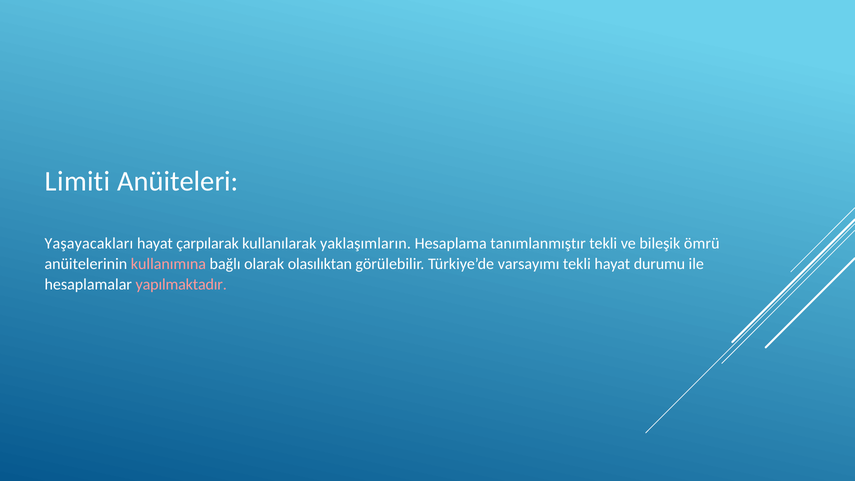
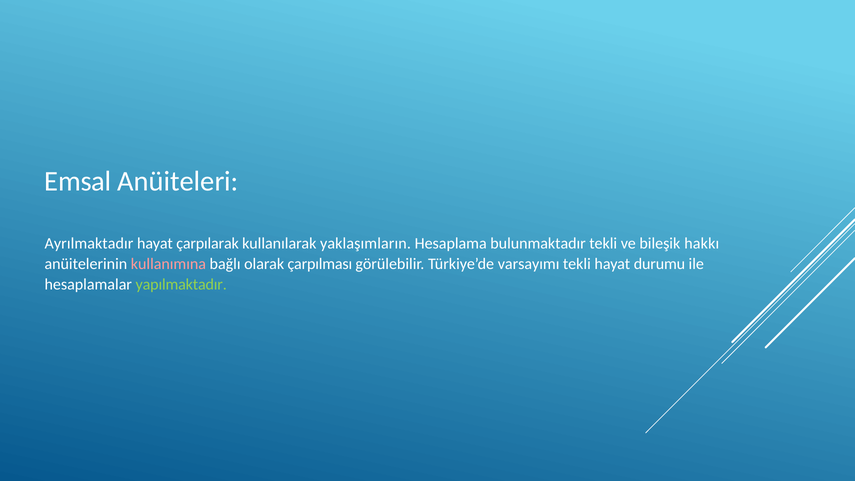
Limiti: Limiti -> Emsal (78, 181)
Yaşayacakları: Yaşayacakları -> Ayrılmaktadır (89, 243)
tanımlanmıştır: tanımlanmıştır -> bulunmaktadır (538, 243)
ömrü: ömrü -> hakkı (702, 243)
olasılıktan: olasılıktan -> çarpılması (320, 264)
yapılmaktadır colour: pink -> light green (181, 284)
